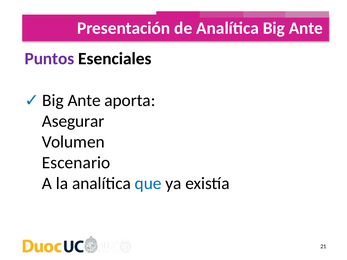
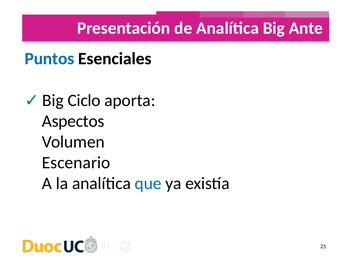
Puntos colour: purple -> blue (49, 59)
Ante: Ante -> Ciclo (84, 100)
Asegurar: Asegurar -> Aspectos (73, 121)
